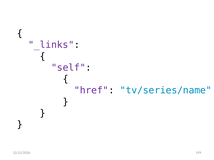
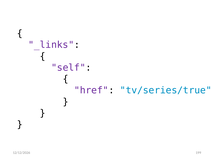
tv/series/name: tv/series/name -> tv/series/true (166, 91)
